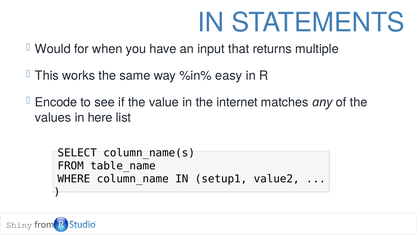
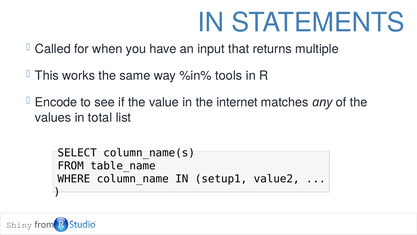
Would: Would -> Called (53, 49)
easy: easy -> tools (229, 75)
here: here -> total (100, 117)
